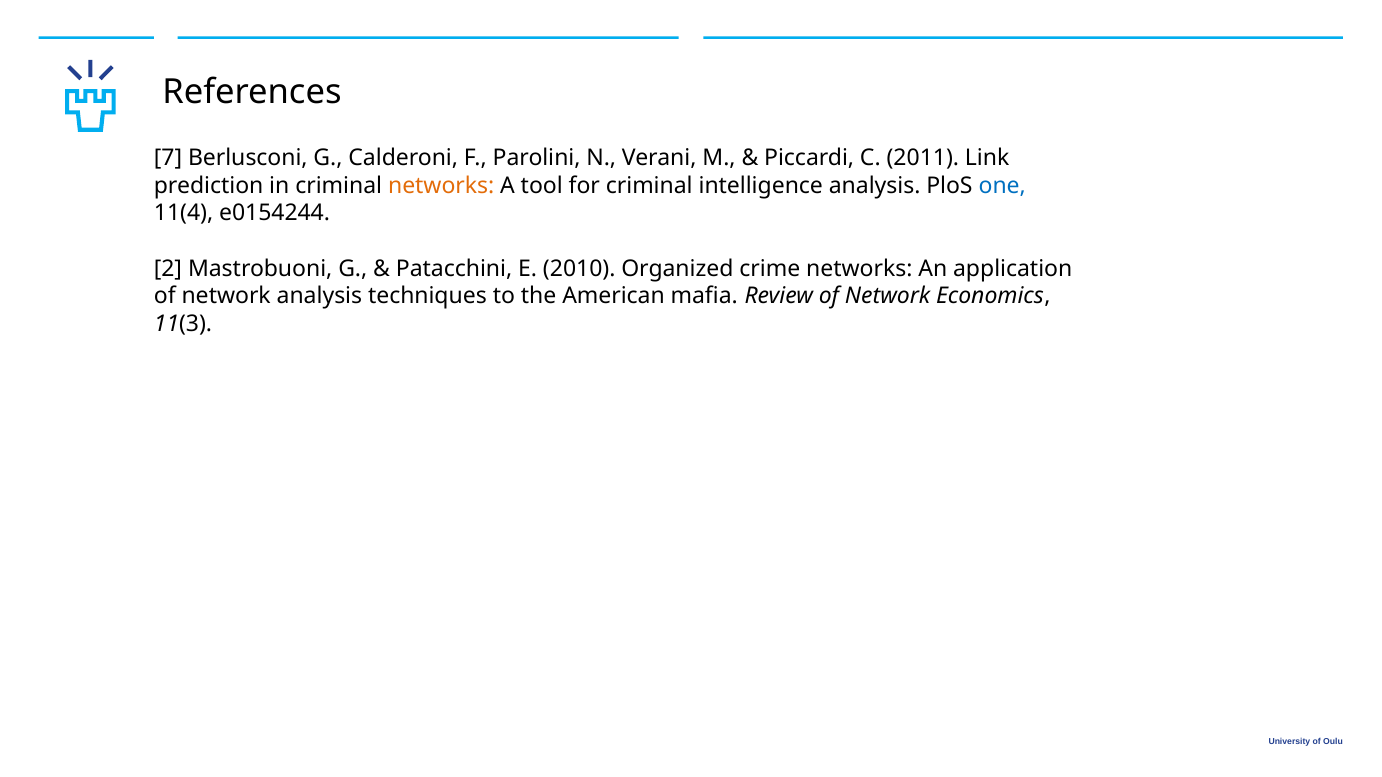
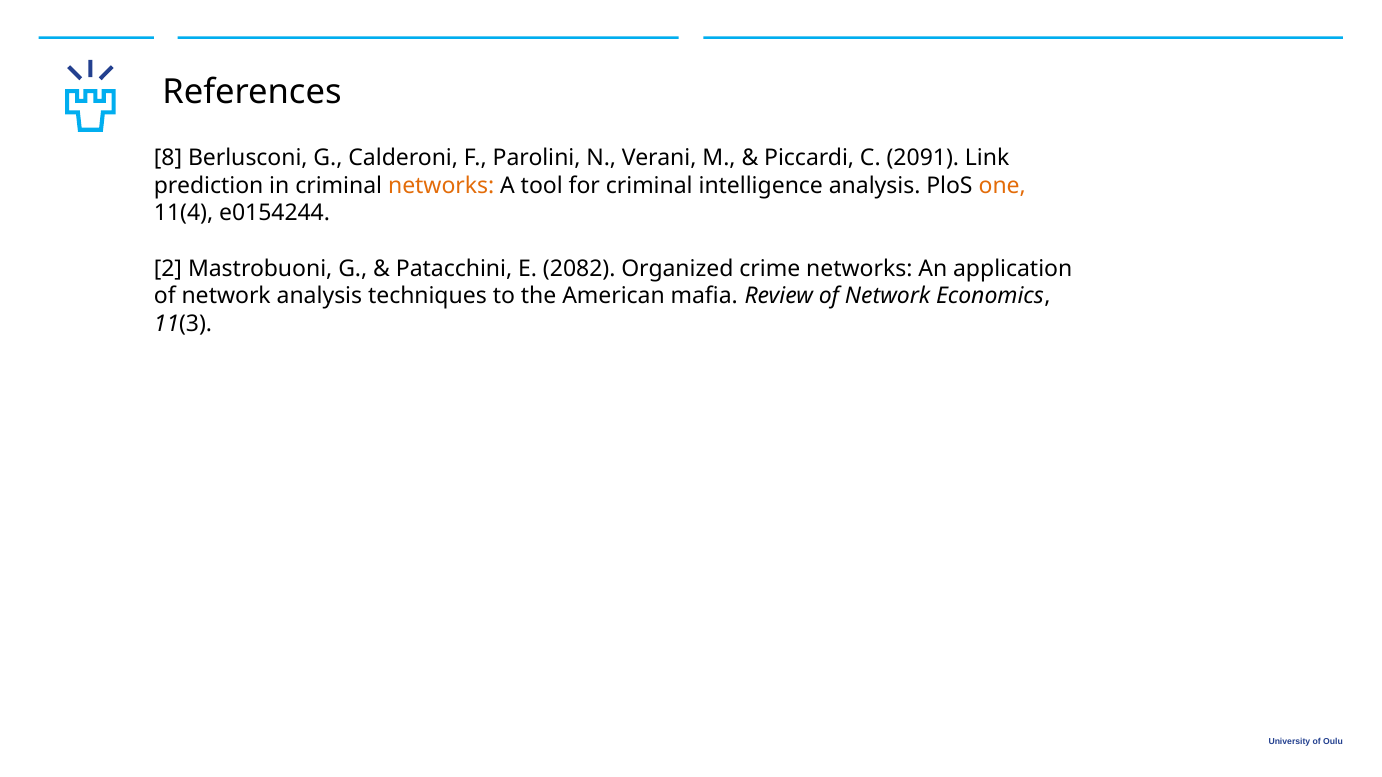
7: 7 -> 8 (168, 158)
2011: 2011 -> 2091 (923, 158)
one colour: blue -> orange (1002, 186)
2010: 2010 -> 2082 (579, 269)
